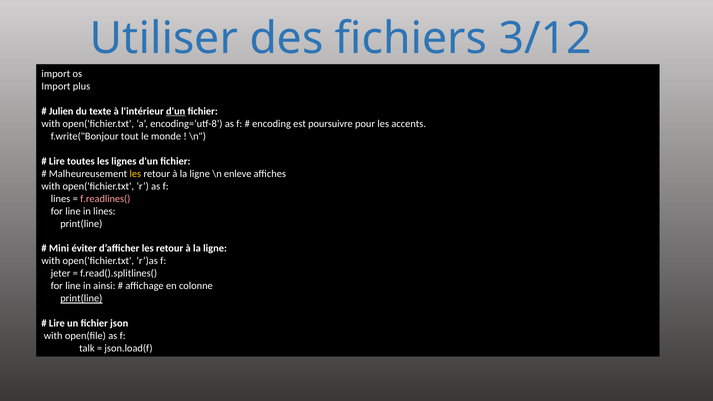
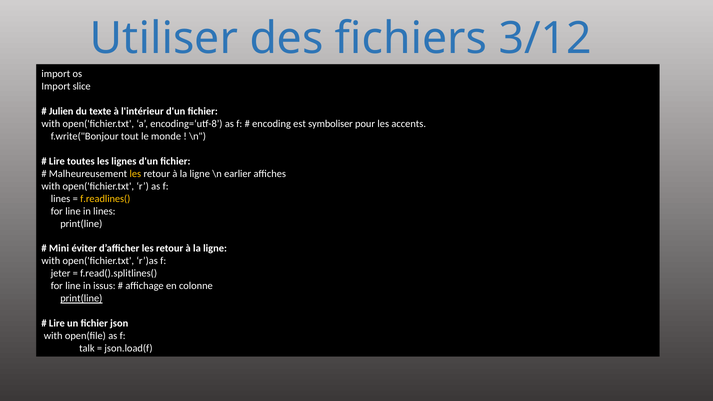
plus: plus -> slice (82, 86)
d'un underline: present -> none (176, 111)
poursuivre: poursuivre -> symboliser (330, 124)
enleve: enleve -> earlier (238, 174)
f.readlines( colour: pink -> yellow (105, 199)
ainsi: ainsi -> issus (104, 286)
